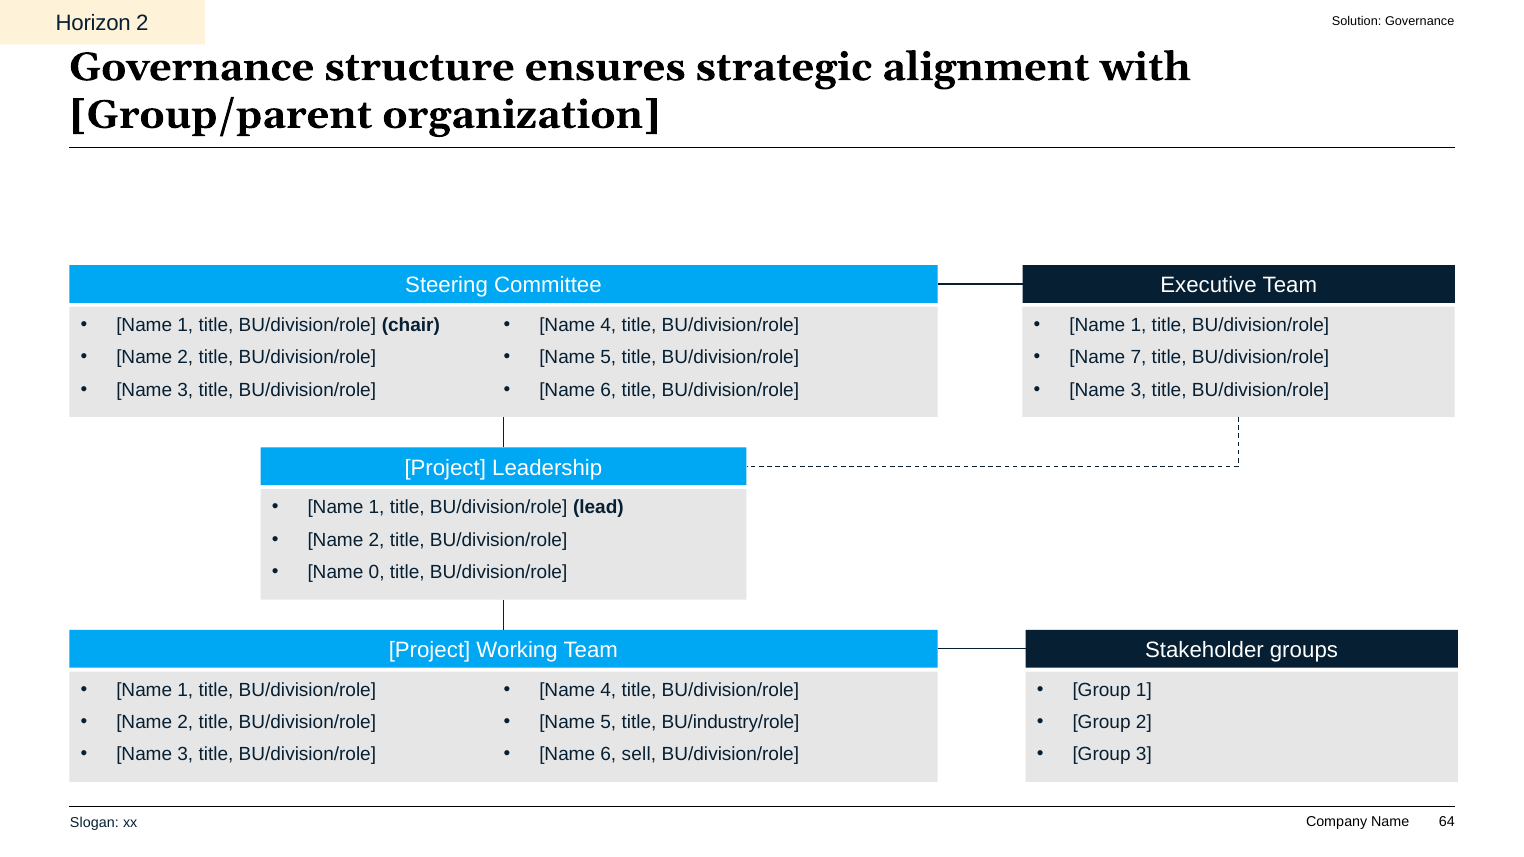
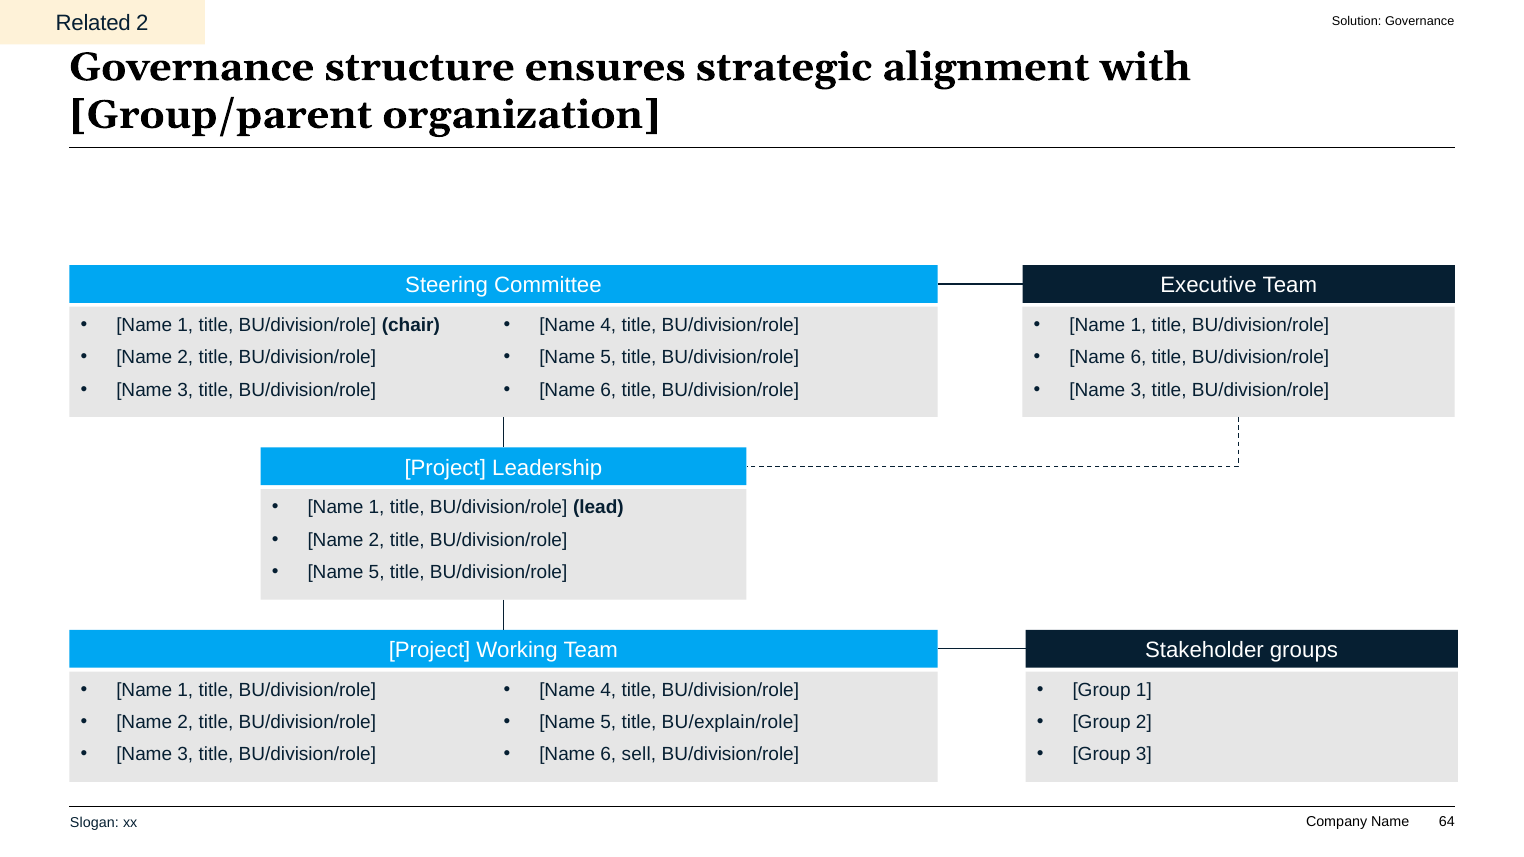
Horizon: Horizon -> Related (93, 24)
7: 7 -> 6 (1139, 358)
0: 0 -> 5 (377, 573)
BU/industry/role: BU/industry/role -> BU/explain/role (730, 722)
